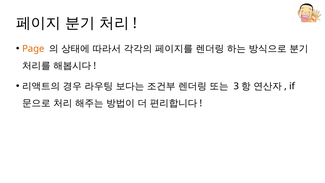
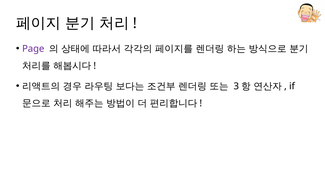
Page colour: orange -> purple (33, 49)
